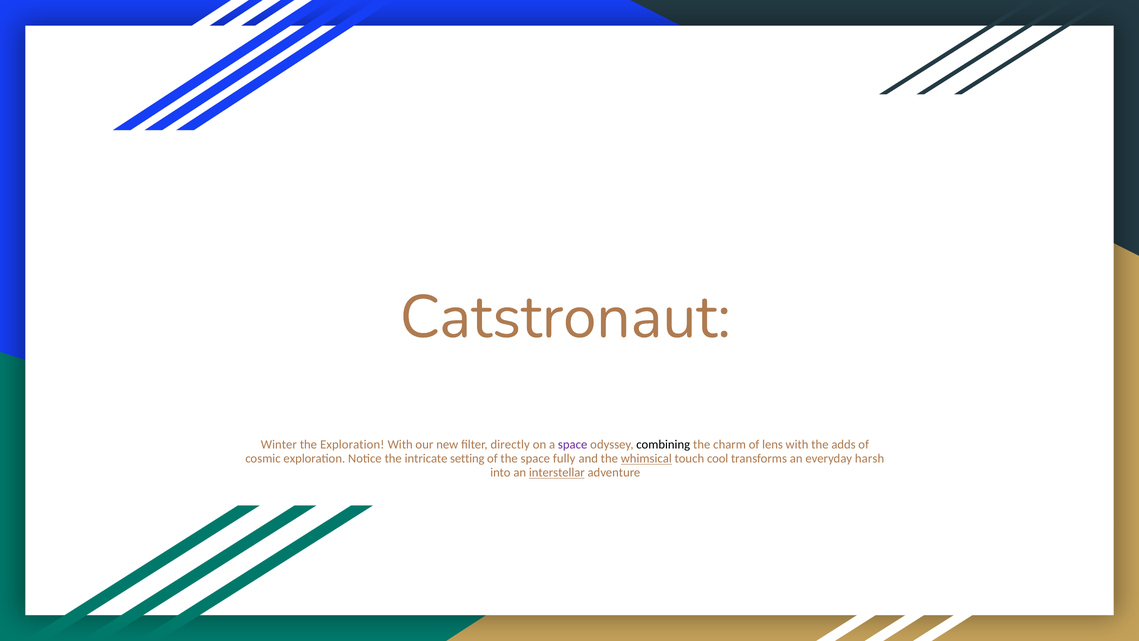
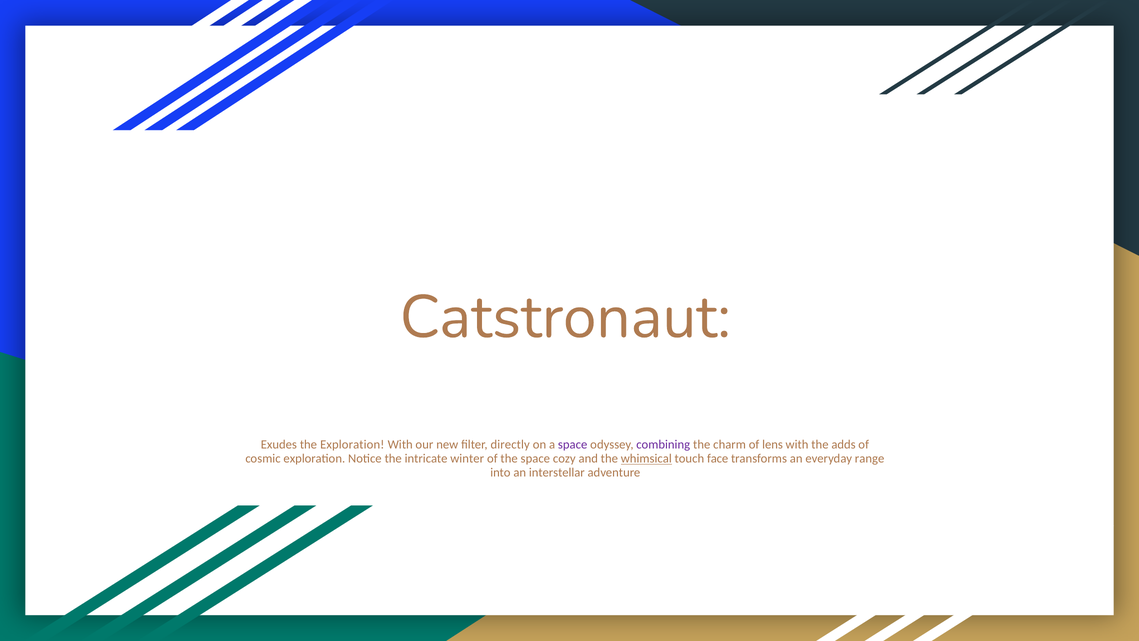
Winter: Winter -> Exudes (279, 445)
combining colour: black -> purple (663, 445)
setting: setting -> winter (467, 459)
fully: fully -> cozy (564, 459)
cool: cool -> face (718, 459)
harsh: harsh -> range (870, 459)
interstellar underline: present -> none (557, 473)
